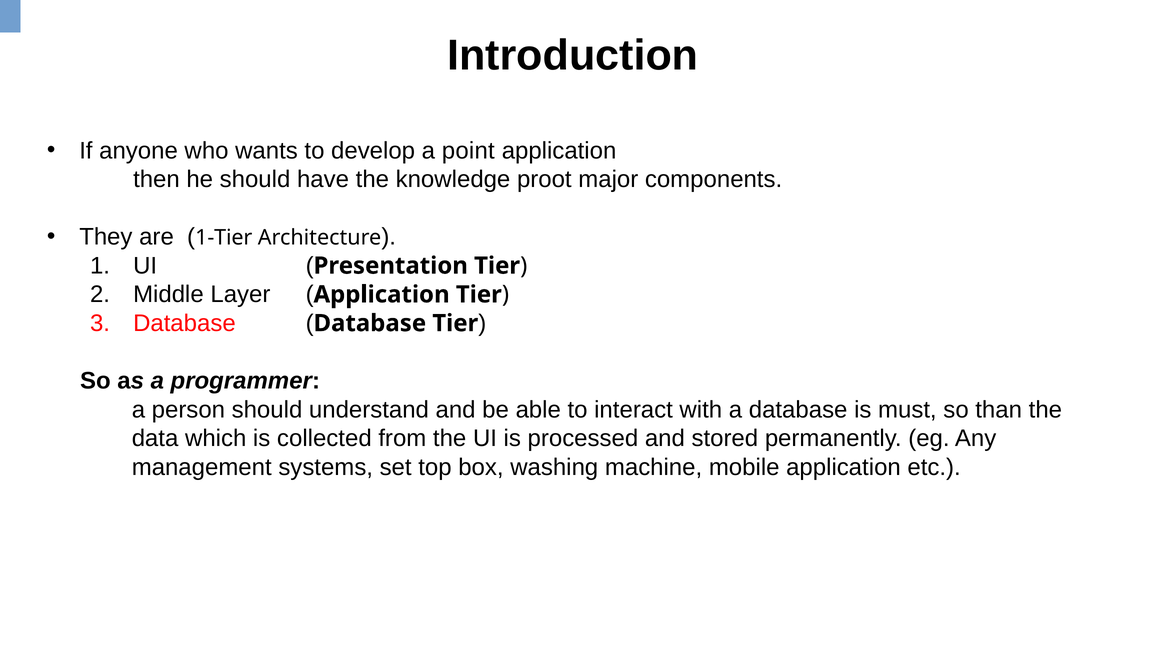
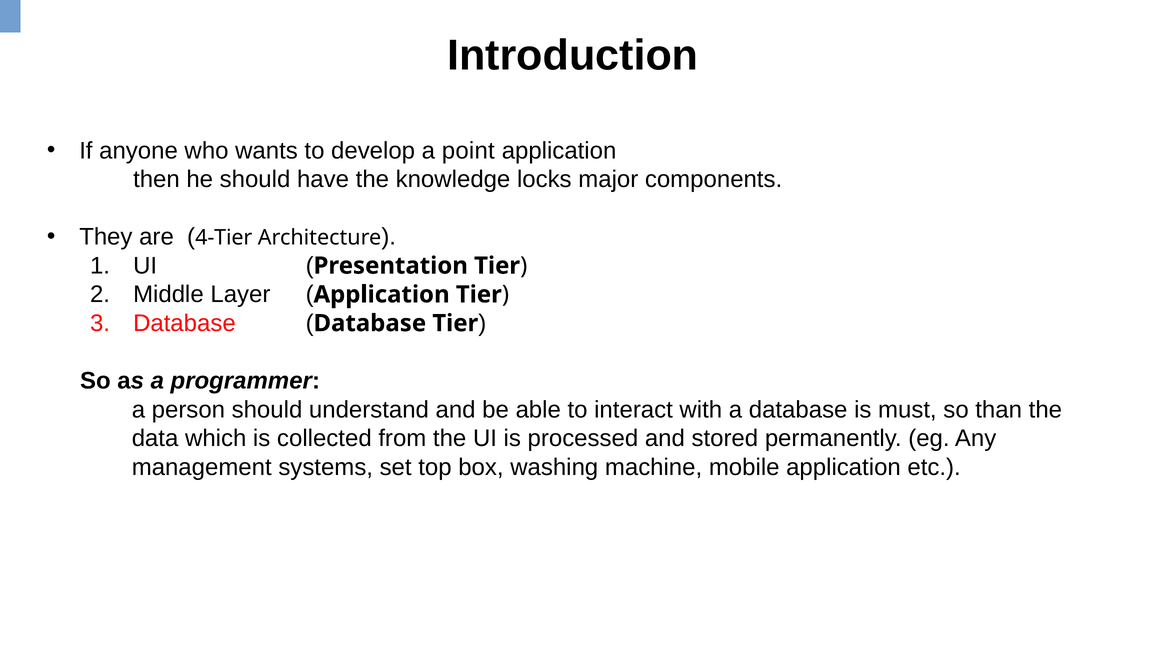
proot: proot -> locks (544, 179)
1-Tier: 1-Tier -> 4-Tier (224, 238)
